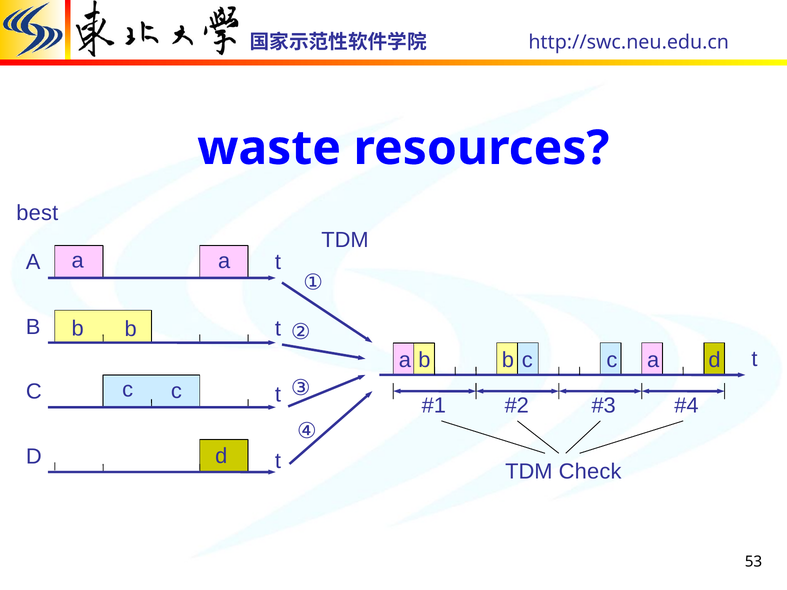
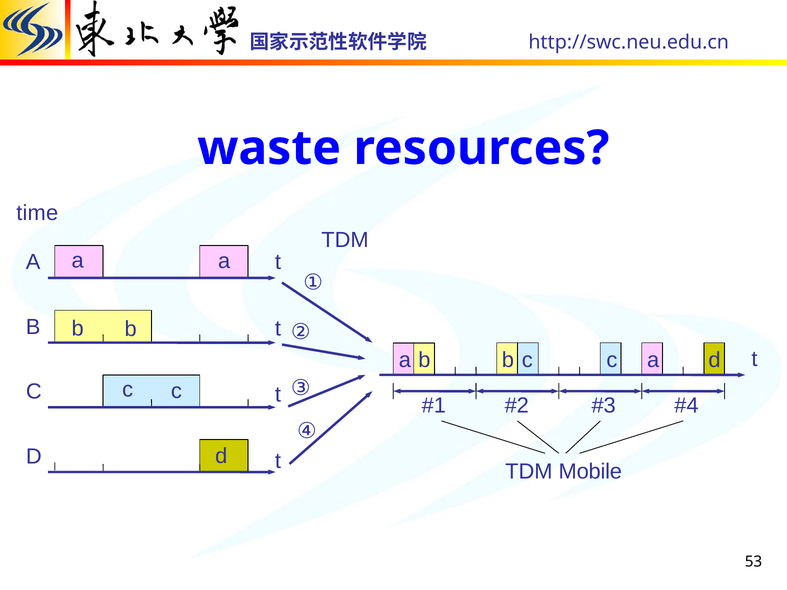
best: best -> time (37, 213)
Check: Check -> Mobile (590, 472)
